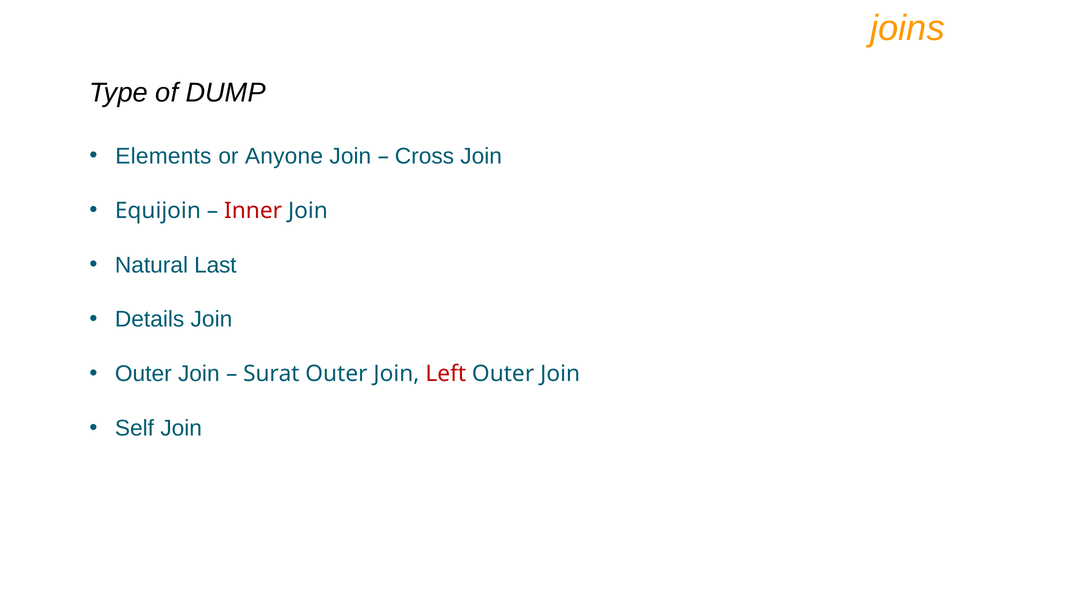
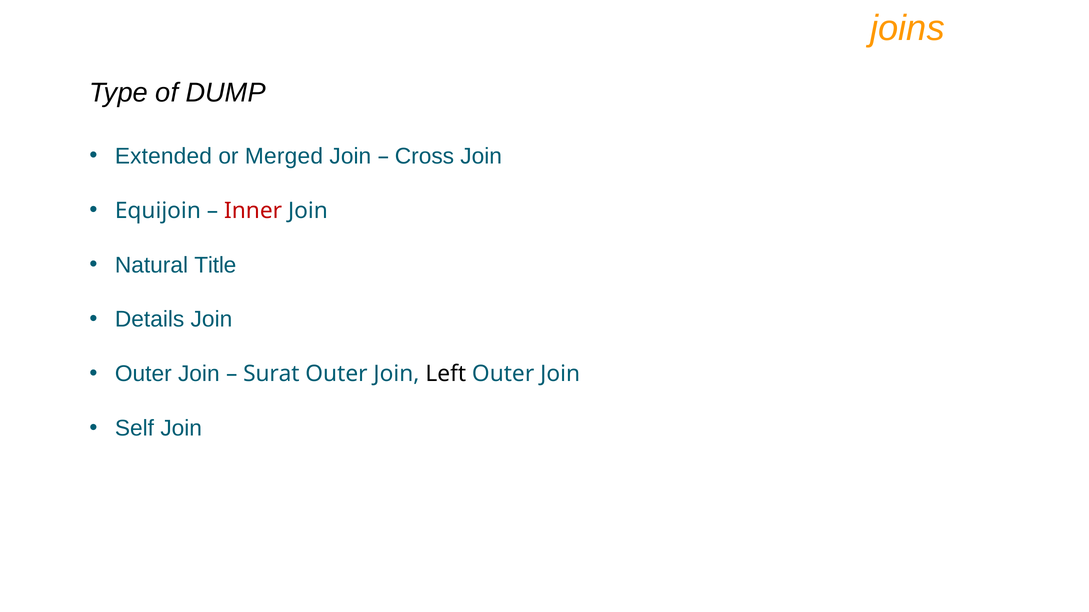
Elements: Elements -> Extended (163, 156)
Anyone: Anyone -> Merged (284, 156)
Last: Last -> Title (215, 265)
Left colour: red -> black (446, 374)
